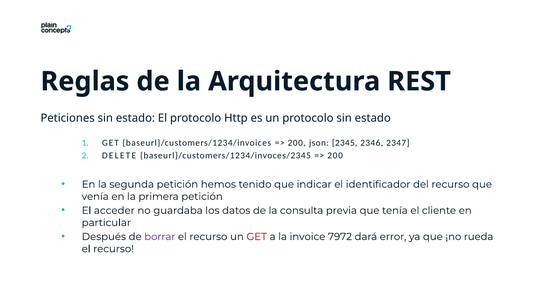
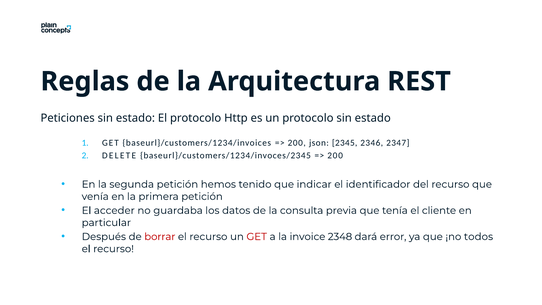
borrar colour: purple -> red (160, 237)
7972: 7972 -> 2348 (340, 237)
rueda: rueda -> todos (479, 237)
